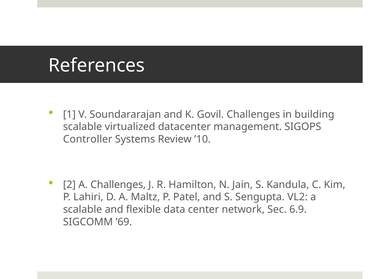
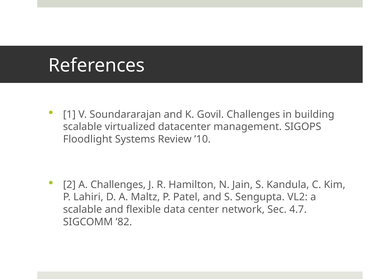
Controller: Controller -> Floodlight (88, 139)
6.9: 6.9 -> 4.7 (298, 209)
’69: ’69 -> ’82 (124, 222)
